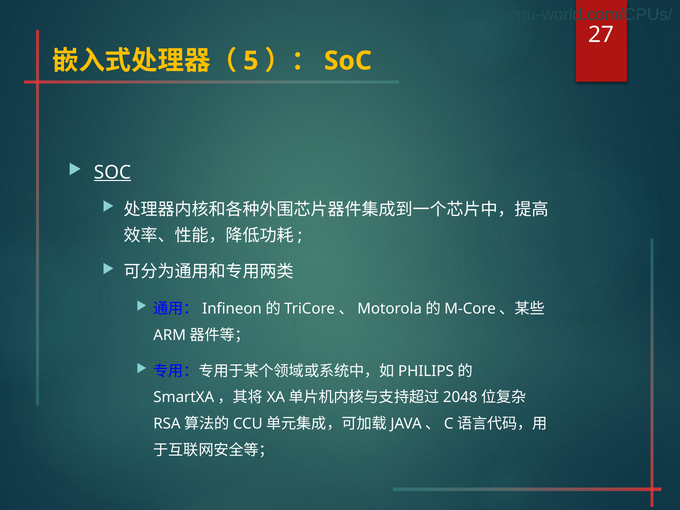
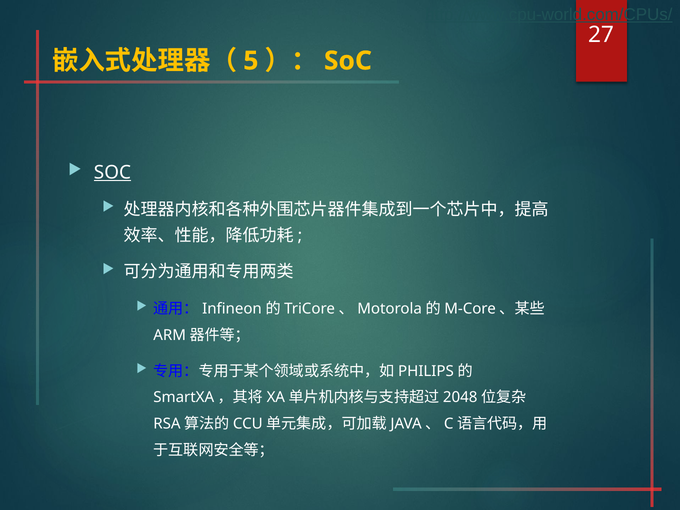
http://www.cpu-world.com/CPUs/ underline: none -> present (549, 15)
